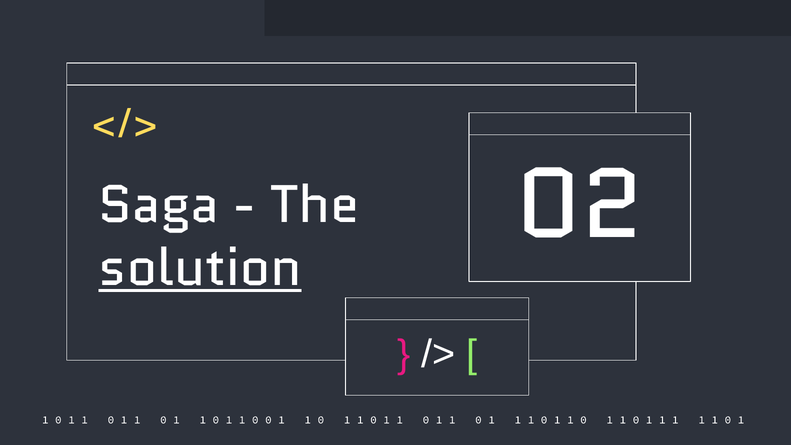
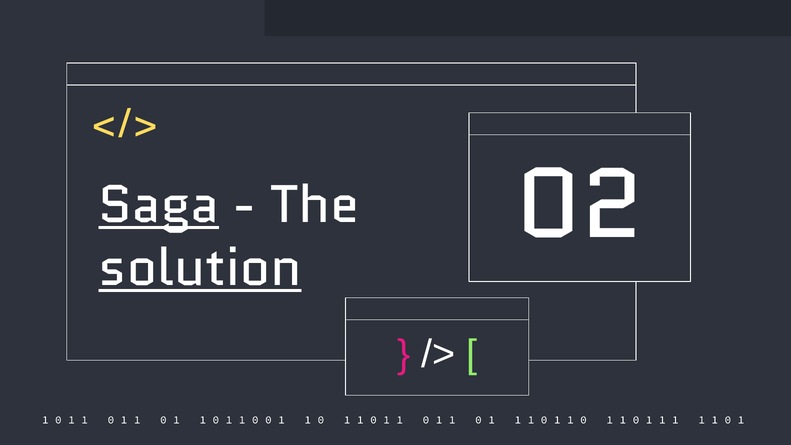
Saga underline: none -> present (159, 205)
